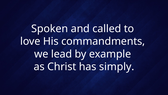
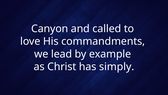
Spoken: Spoken -> Canyon (50, 29)
